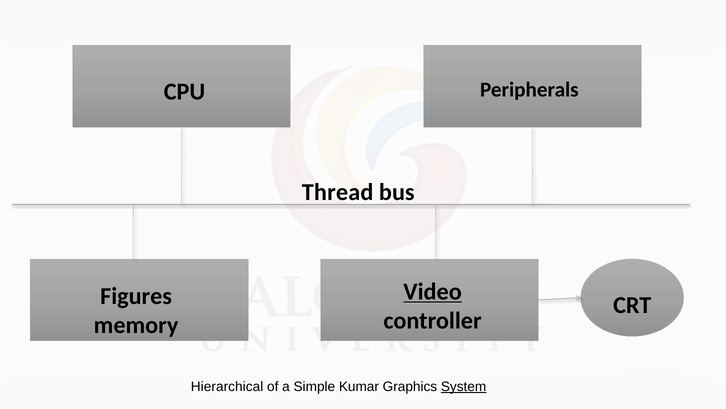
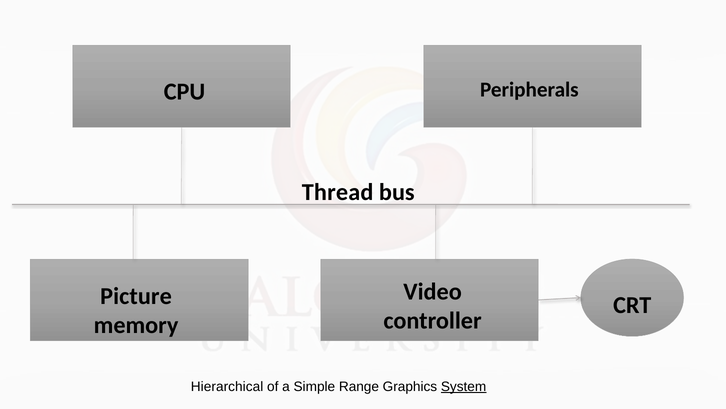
Video underline: present -> none (433, 291)
Figures: Figures -> Picture (136, 296)
Kumar: Kumar -> Range (359, 386)
